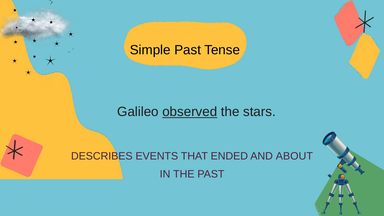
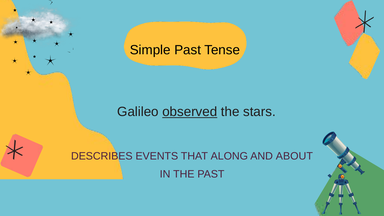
ENDED: ENDED -> ALONG (229, 156)
